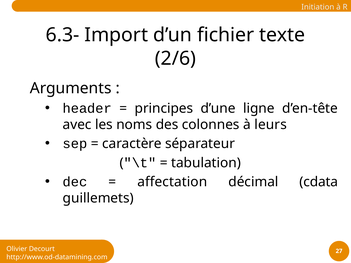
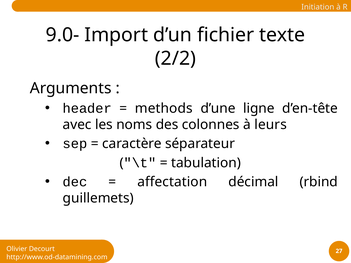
6.3-: 6.3- -> 9.0- (63, 35)
2/6: 2/6 -> 2/2 (176, 58)
principes: principes -> methods (164, 108)
cdata: cdata -> rbind (319, 182)
